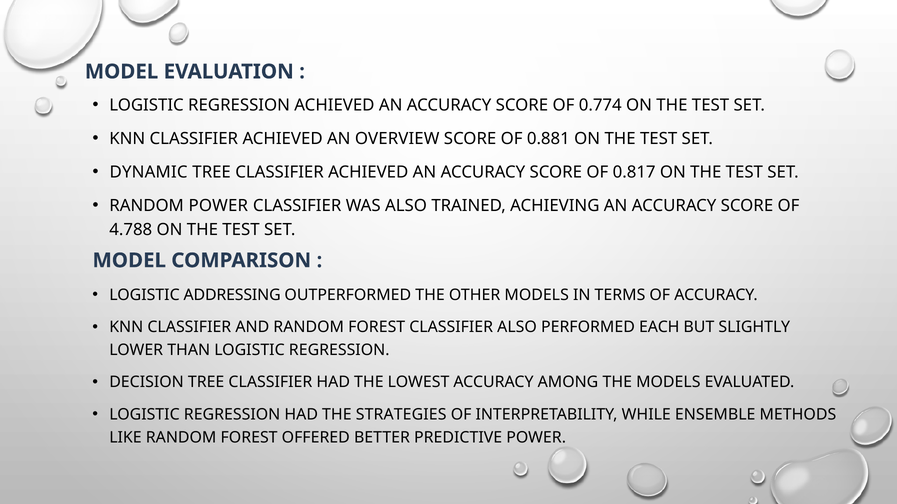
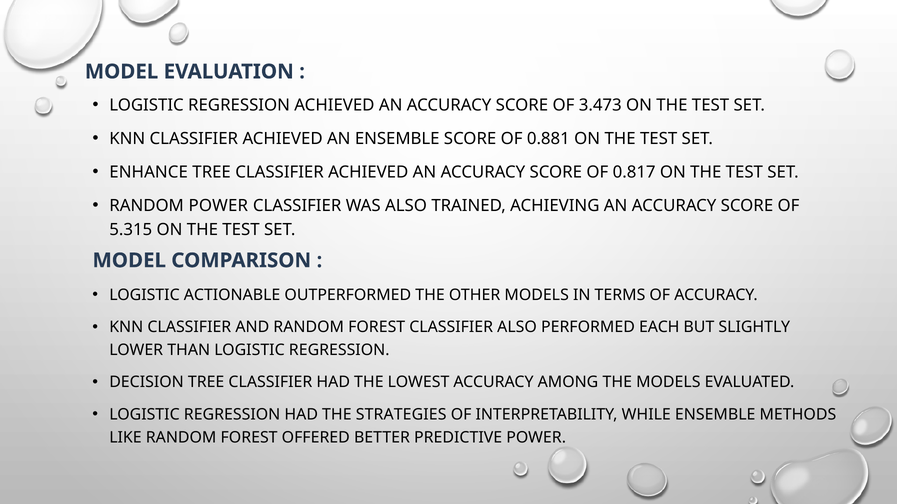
0.774: 0.774 -> 3.473 (600, 105)
AN OVERVIEW: OVERVIEW -> ENSEMBLE (397, 139)
DYNAMIC: DYNAMIC -> ENHANCE (149, 172)
4.788: 4.788 -> 5.315 (131, 230)
ADDRESSING: ADDRESSING -> ACTIONABLE (232, 295)
